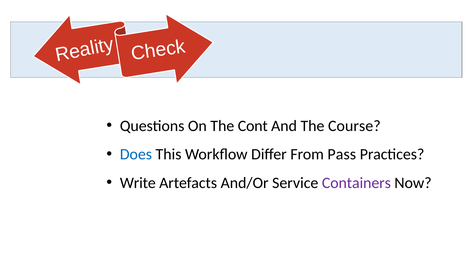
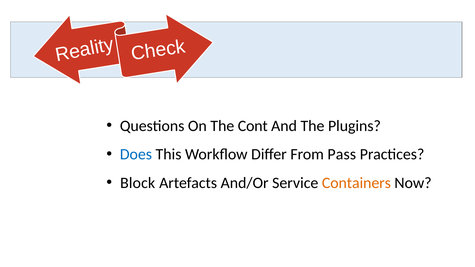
Course: Course -> Plugins (354, 126)
Write: Write -> Block (138, 183)
Containers colour: purple -> orange (356, 183)
